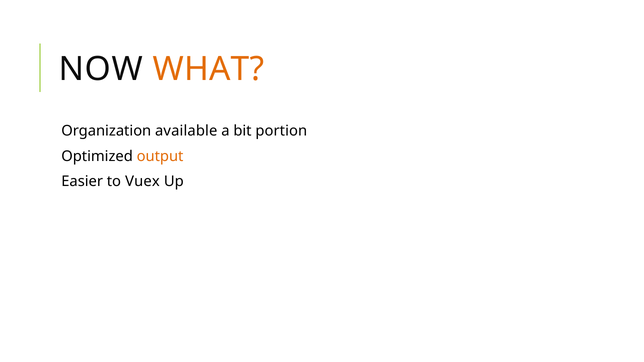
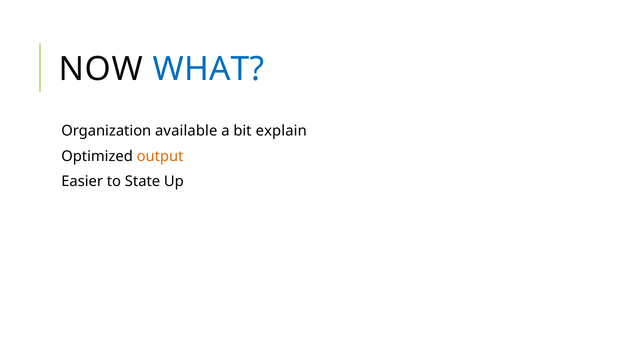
WHAT colour: orange -> blue (208, 69)
portion: portion -> explain (281, 131)
Vuex: Vuex -> State (143, 182)
